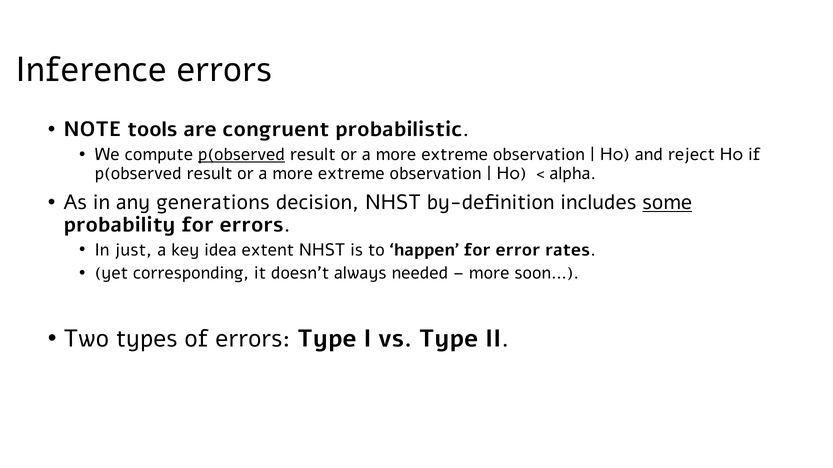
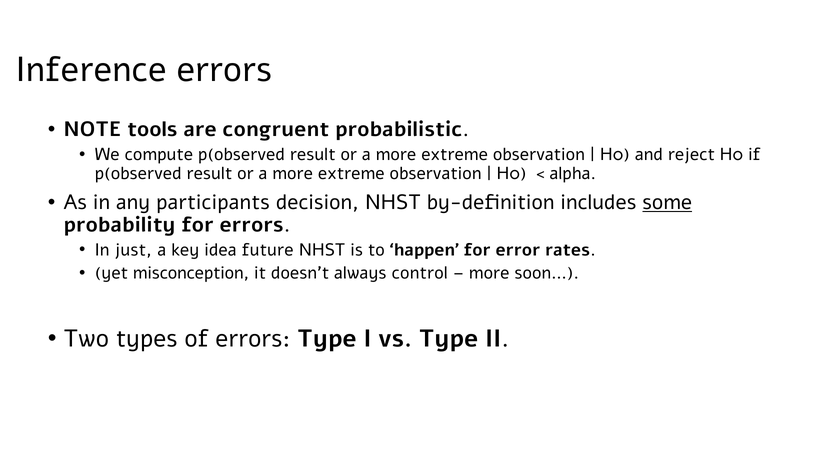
p(observed underline: present -> none (241, 155)
generations: generations -> participants (213, 203)
extent: extent -> future (268, 250)
corresponding: corresponding -> misconception (191, 273)
needed: needed -> control (420, 273)
